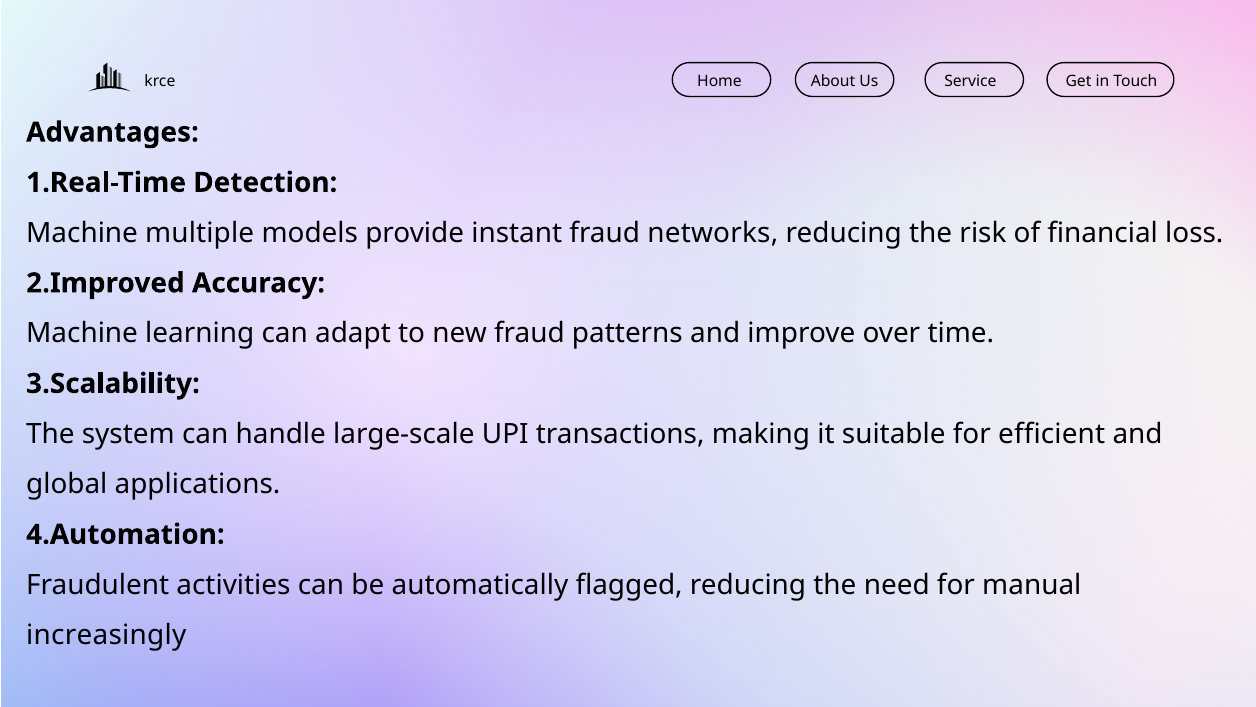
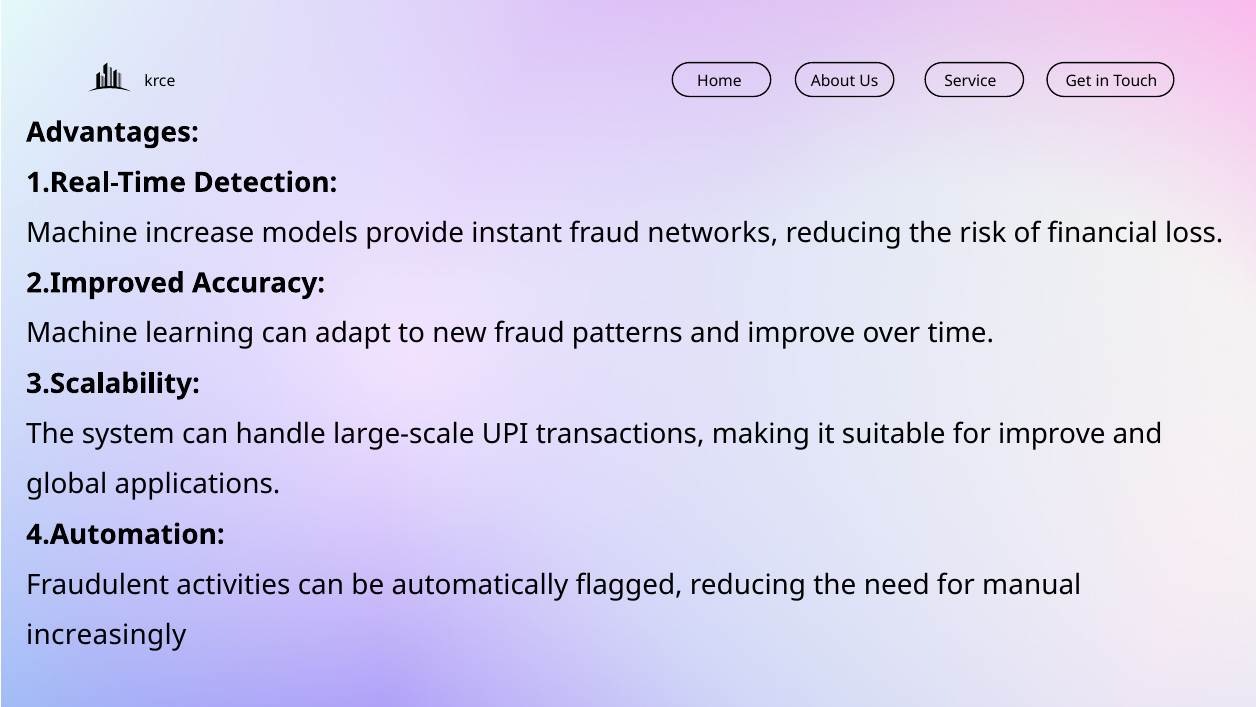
multiple: multiple -> increase (200, 233)
for efficient: efficient -> improve (1052, 434)
